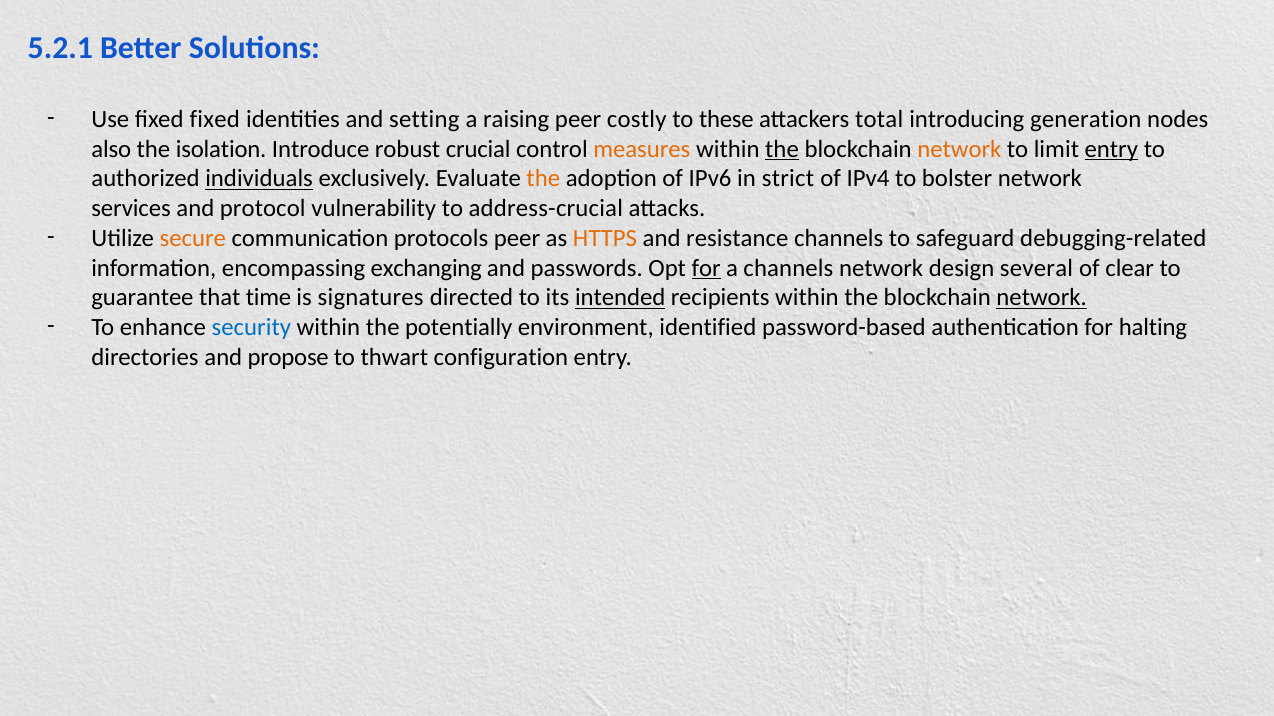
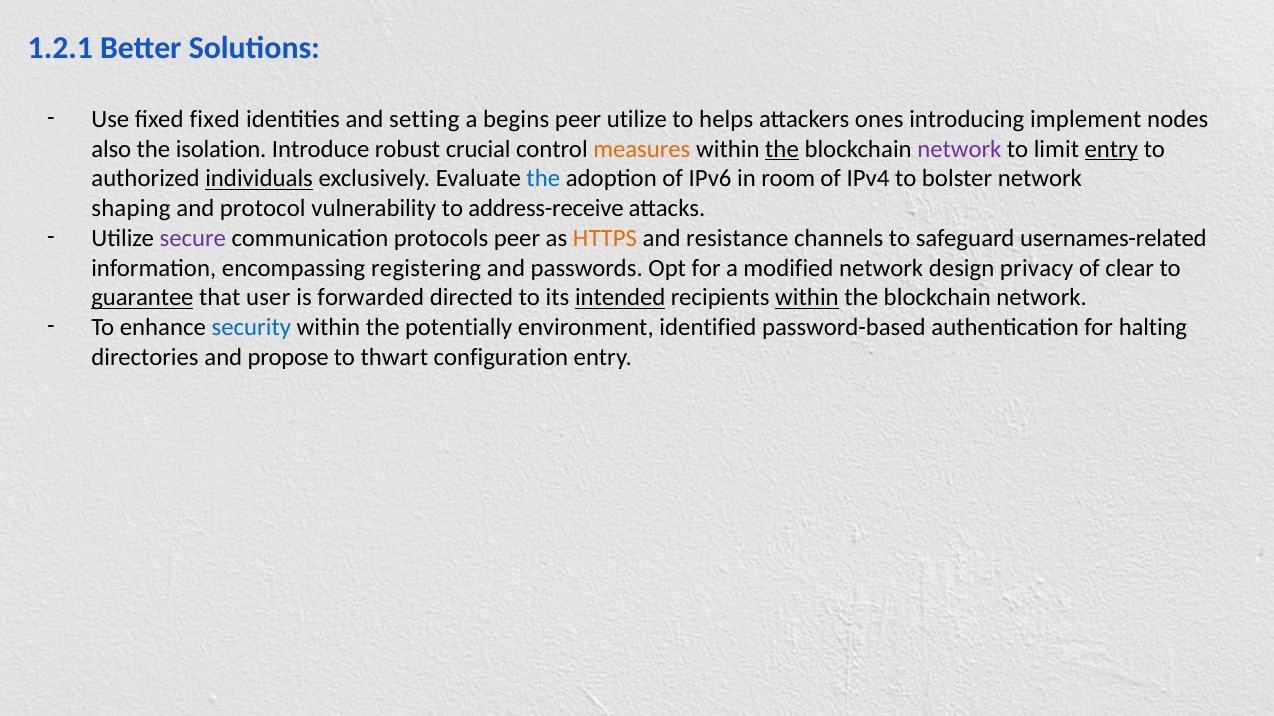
5.2.1: 5.2.1 -> 1.2.1 (60, 48)
raising: raising -> begins (516, 119)
peer costly: costly -> utilize (637, 119)
these: these -> helps (726, 119)
total: total -> ones (879, 119)
generation: generation -> implement (1086, 119)
network colour: orange -> purple (959, 149)
the colour: orange -> blue (543, 179)
strict: strict -> room (788, 179)
services: services -> shaping (131, 209)
address-crucial: address-crucial -> address-receive (546, 209)
secure colour: orange -> purple (193, 238)
debugging-related: debugging-related -> usernames-related (1113, 238)
exchanging: exchanging -> registering (426, 268)
for underline: present -> none (706, 268)
a channels: channels -> modified (788, 268)
several: several -> privacy (1037, 268)
guarantee underline: none -> present (142, 298)
time: time -> user (268, 298)
signatures: signatures -> forwarded (371, 298)
within underline: none -> present (807, 298)
network underline: present -> none (1042, 298)
